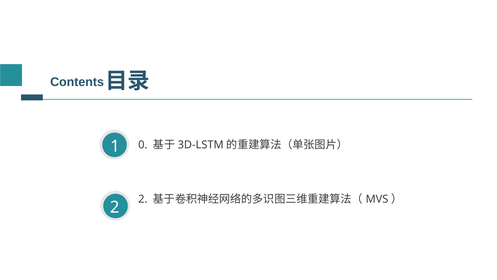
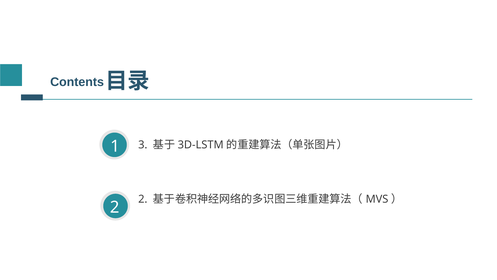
0: 0 -> 3 (143, 145)
